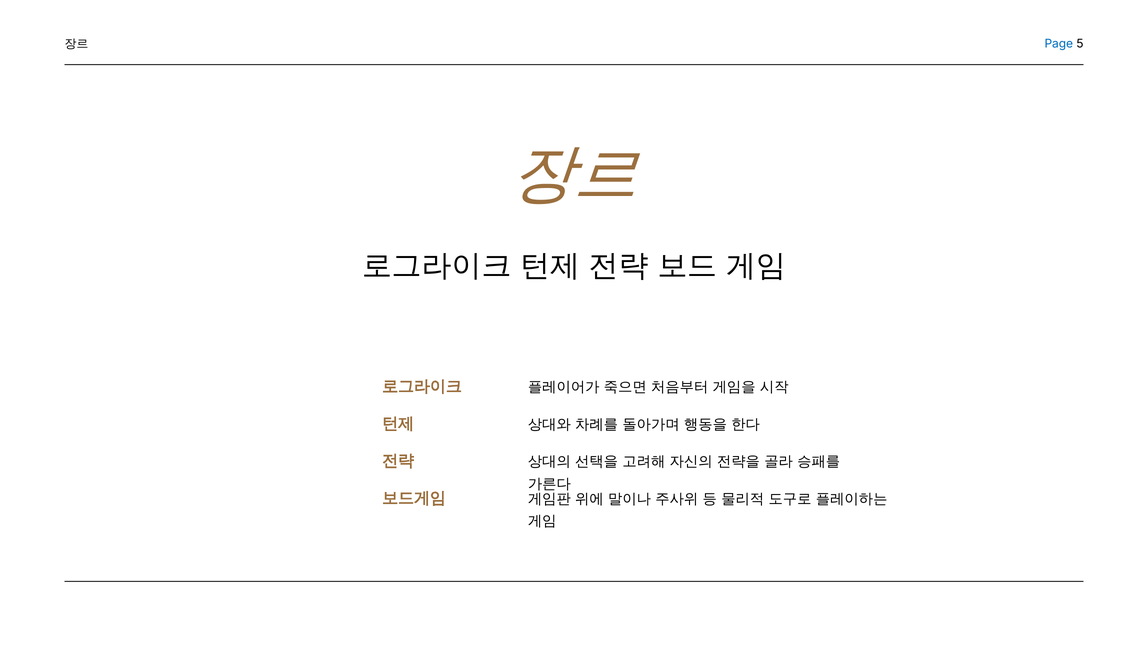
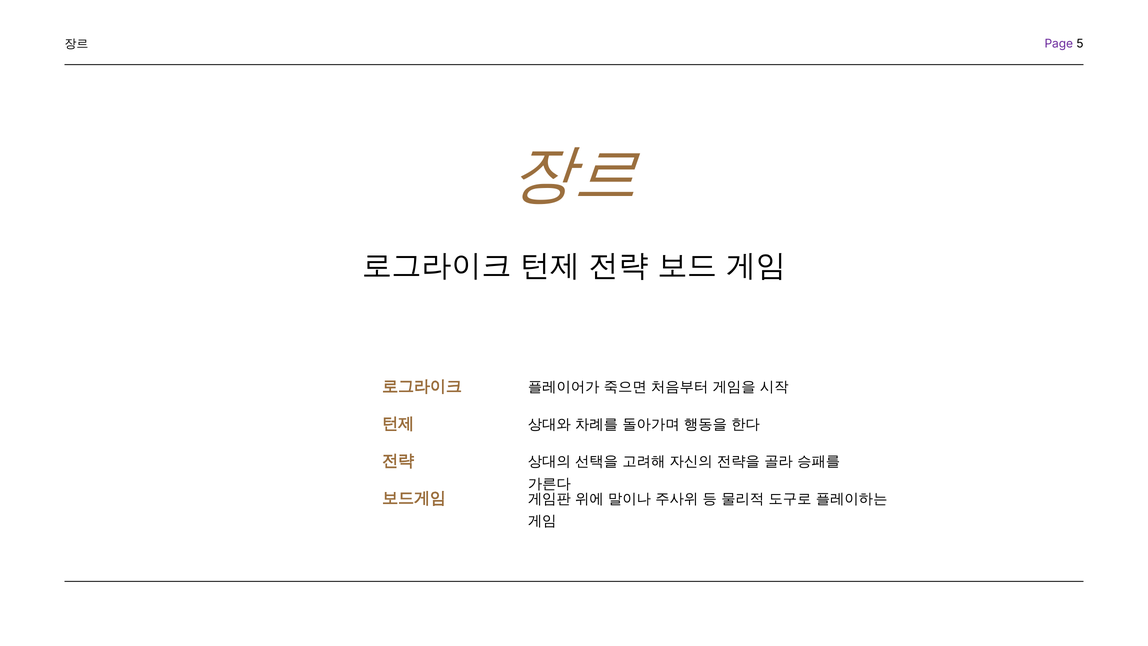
Page colour: blue -> purple (1059, 44)
